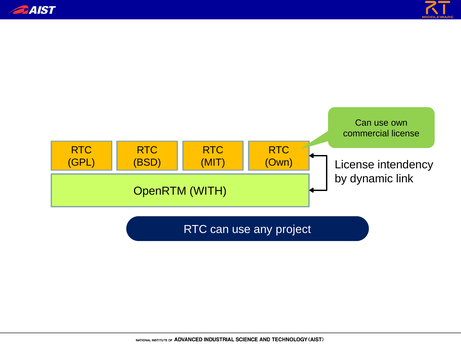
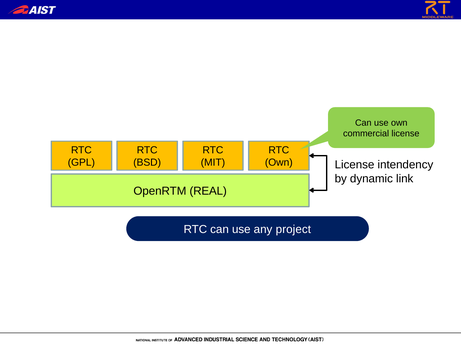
WITH: WITH -> REAL (208, 191)
